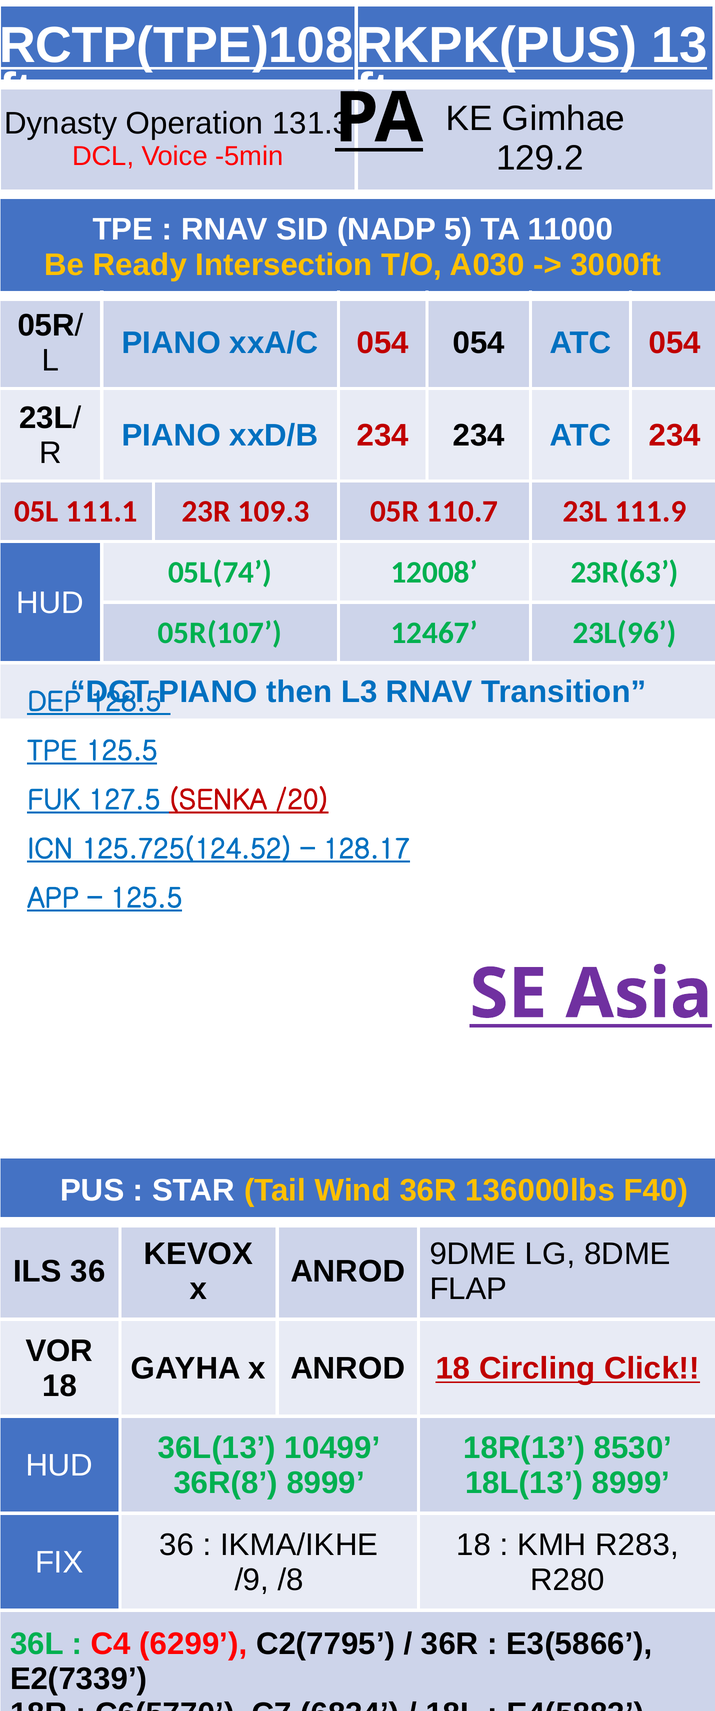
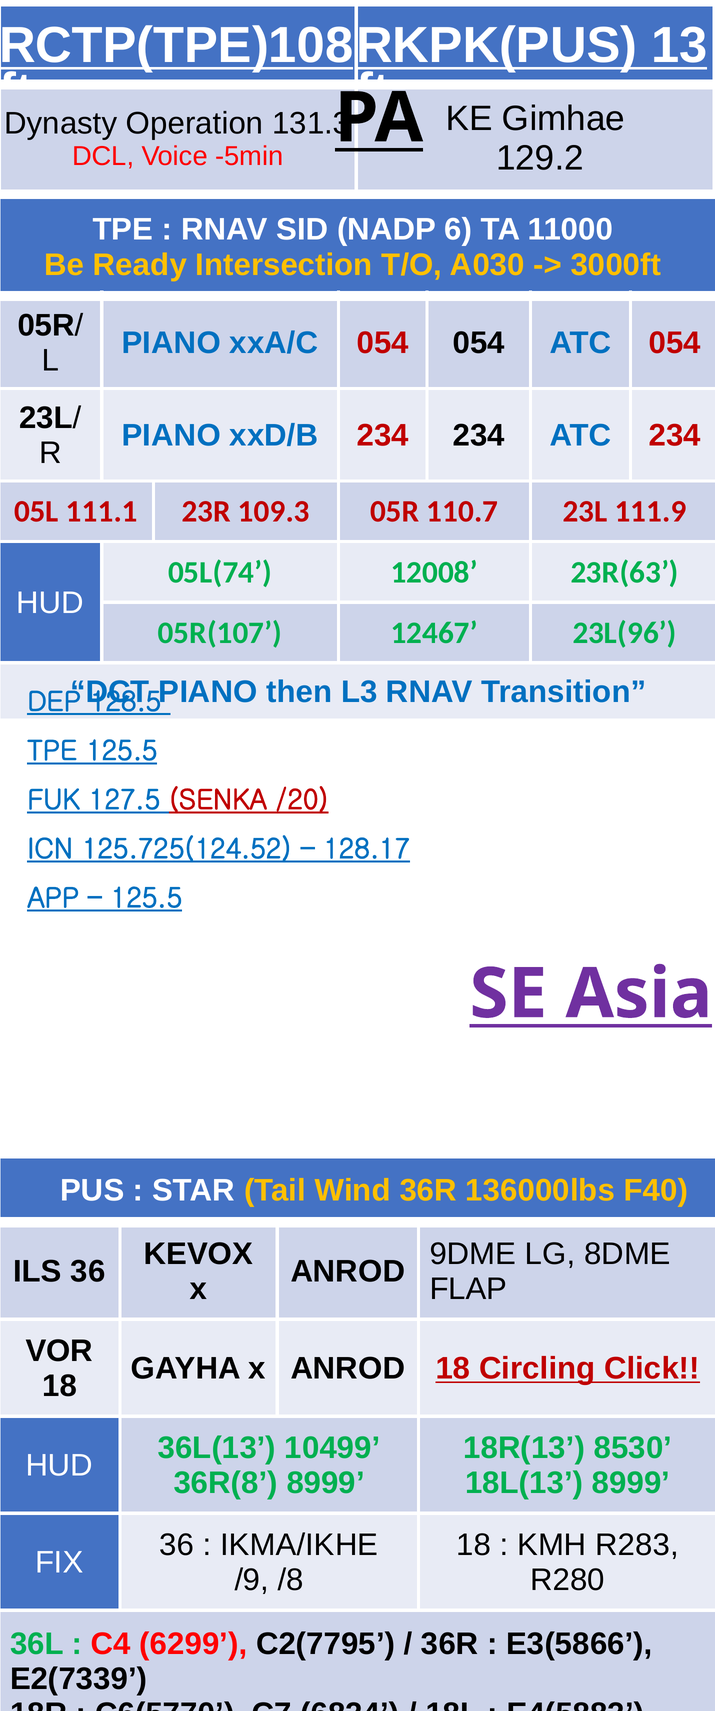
5: 5 -> 6 (458, 230)
